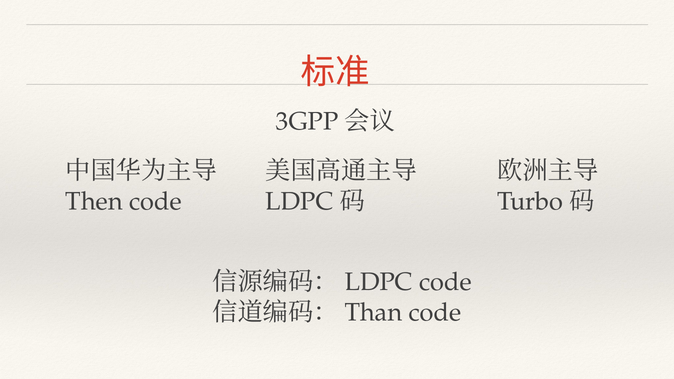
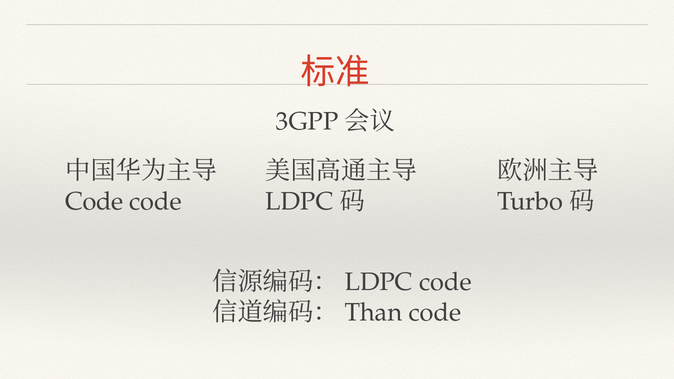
Then: Then -> Code (94, 201)
